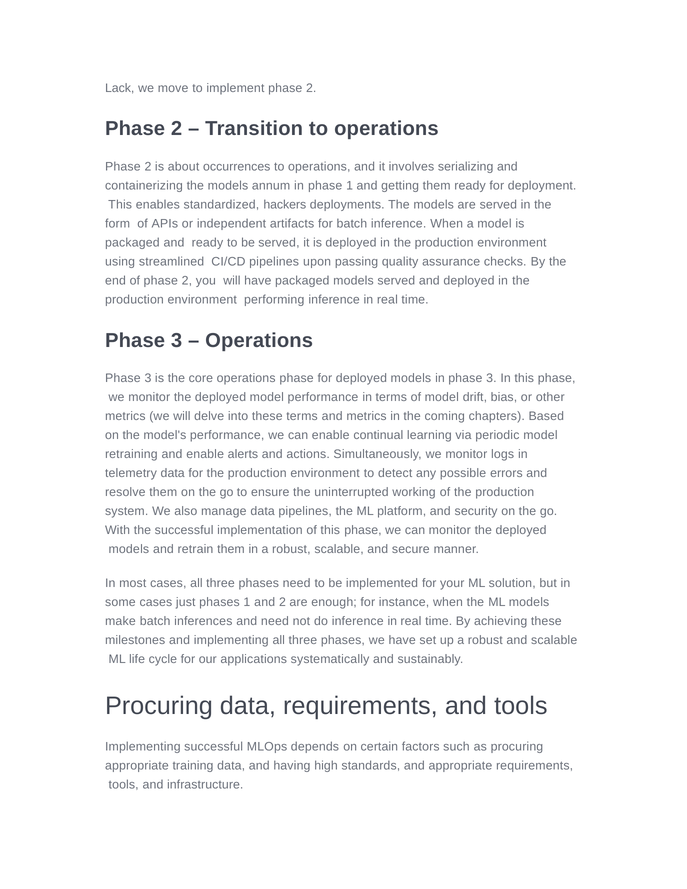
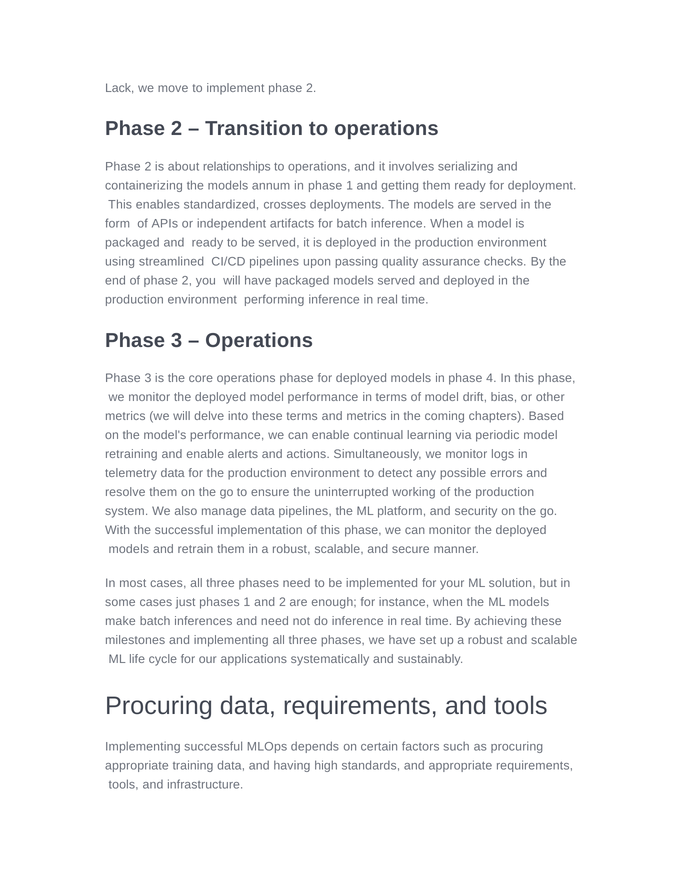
occurrences: occurrences -> relationships (237, 167)
hackers: hackers -> crosses (285, 205)
in phase 3: 3 -> 4 (491, 378)
